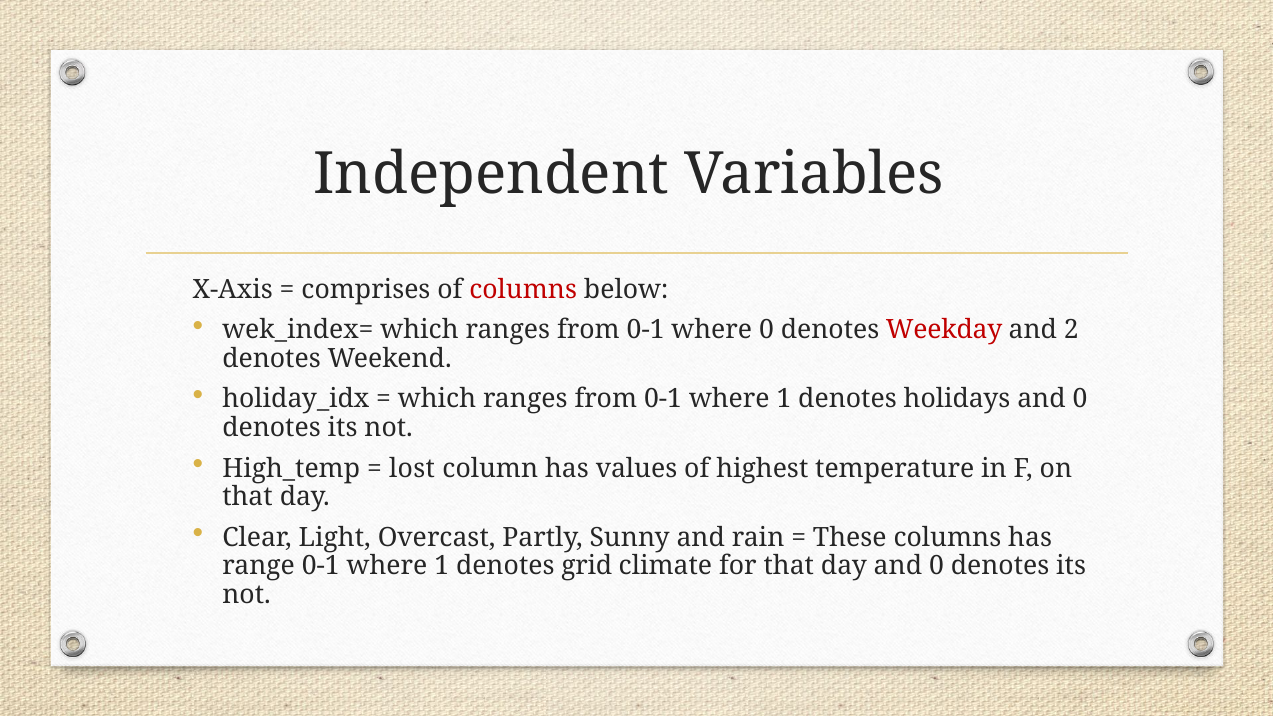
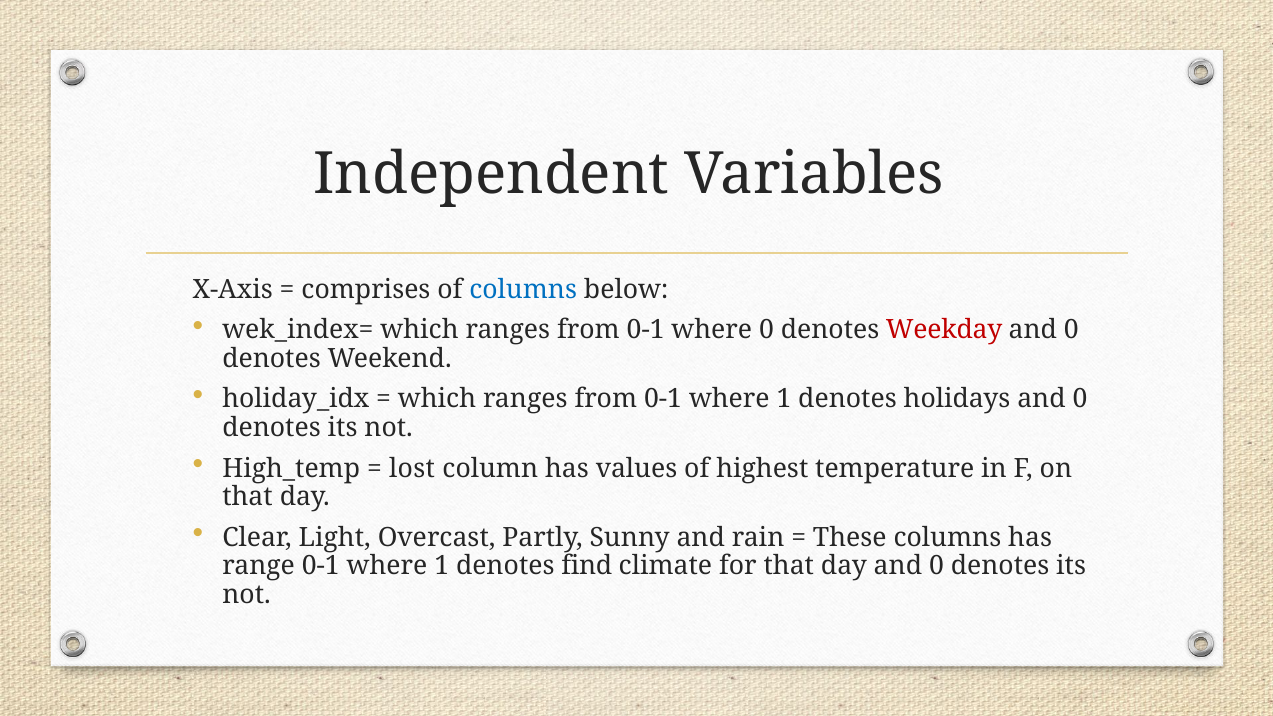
columns colour: red -> blue (523, 290)
2: 2 -> 0 (1071, 330)
grid: grid -> find (587, 566)
